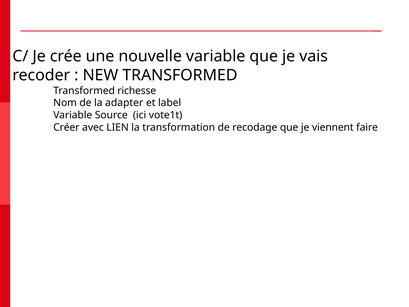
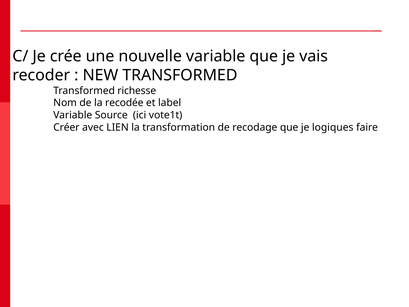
adapter: adapter -> recodée (124, 103)
viennent: viennent -> logiques (333, 127)
